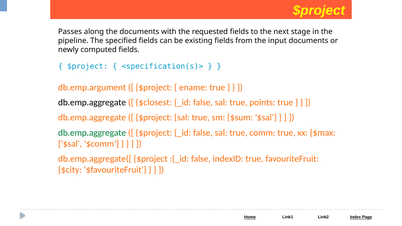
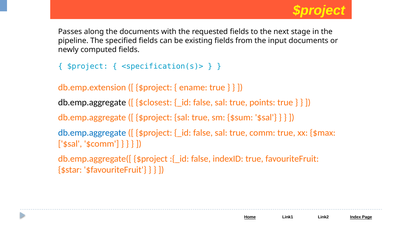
db.emp.argument: db.emp.argument -> db.emp.extension (92, 88)
db.emp.aggregate colour: green -> blue (92, 133)
$city: $city -> $star (70, 170)
